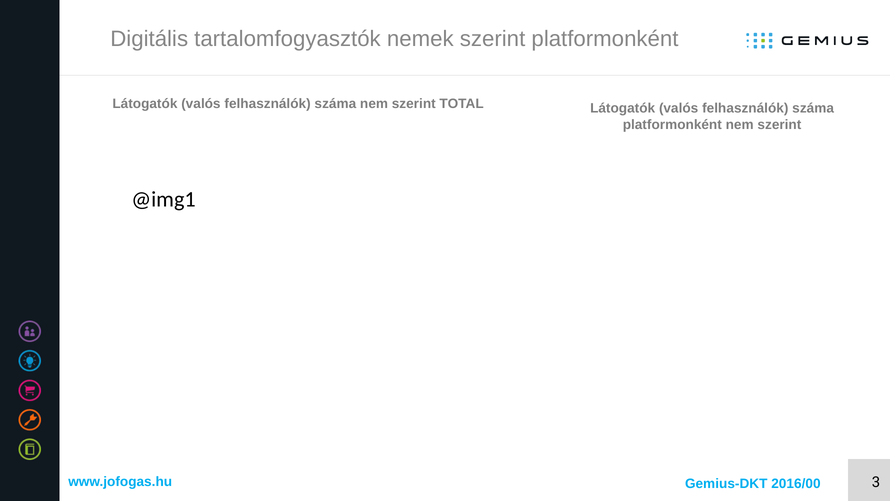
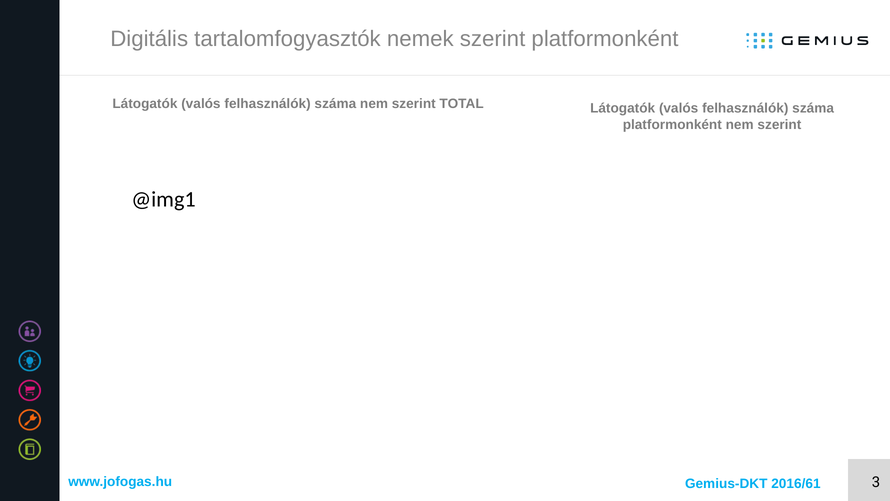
2016/00: 2016/00 -> 2016/61 (796, 483)
